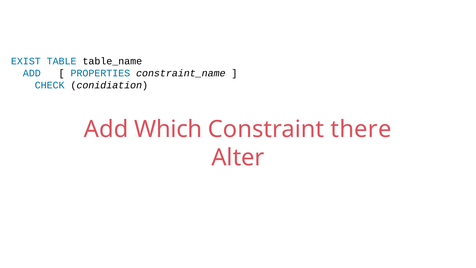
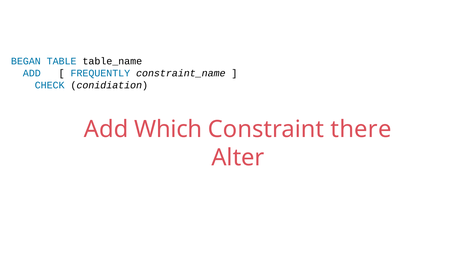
EXIST: EXIST -> BEGAN (26, 61)
PROPERTIES: PROPERTIES -> FREQUENTLY (100, 73)
